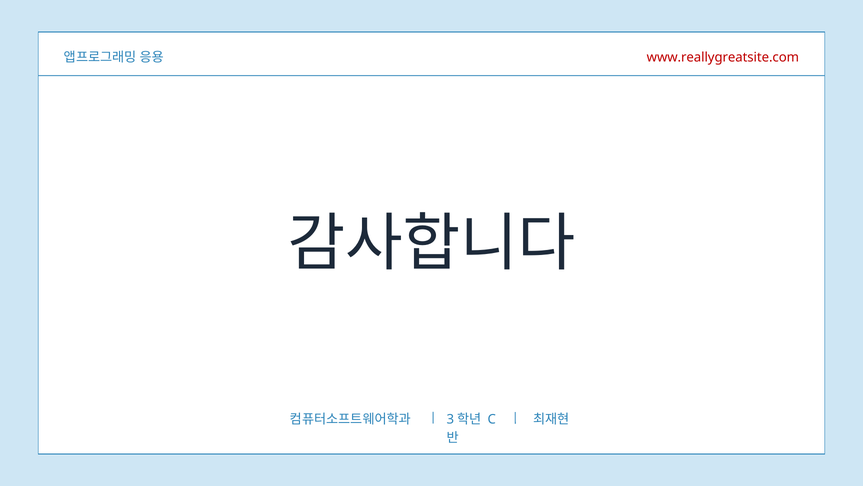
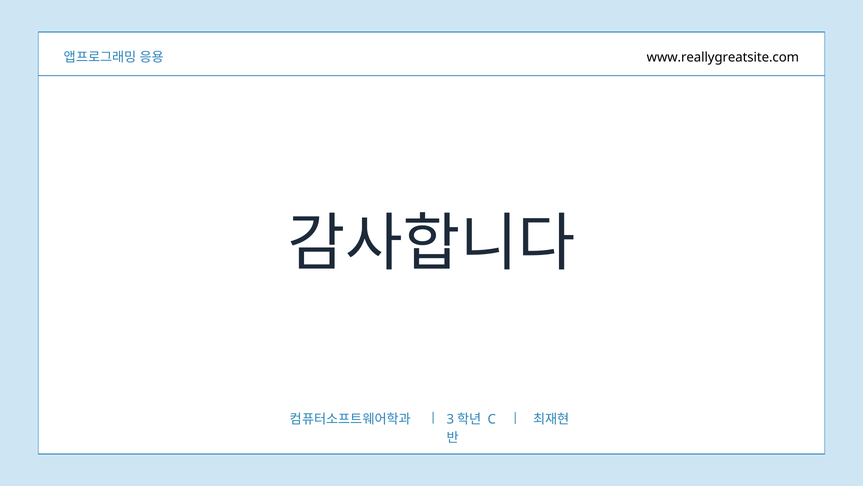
www.reallygreatsite.com colour: red -> black (723, 57)
